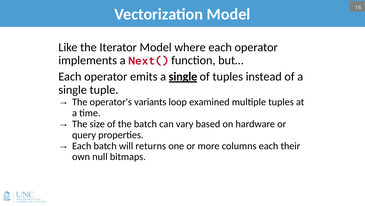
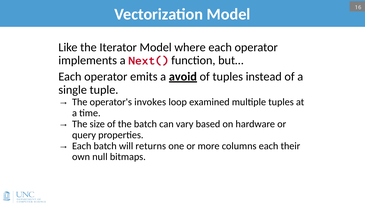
emits a single: single -> avoid (183, 76)
variants: variants -> invokes (150, 102)
